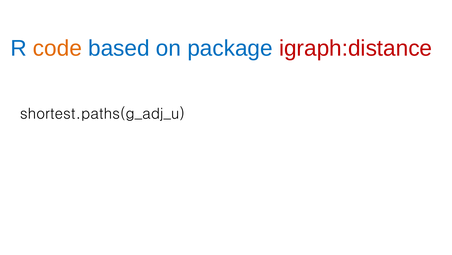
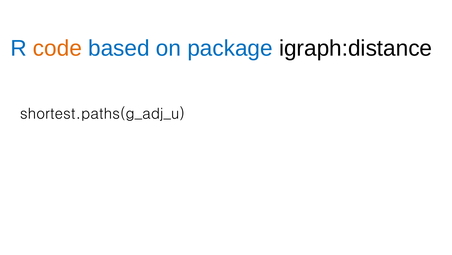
igraph:distance colour: red -> black (356, 48)
